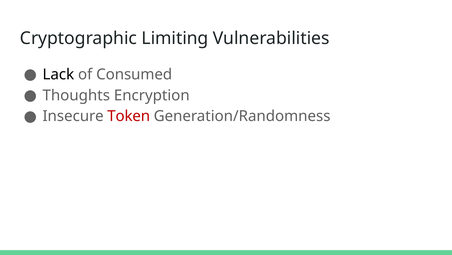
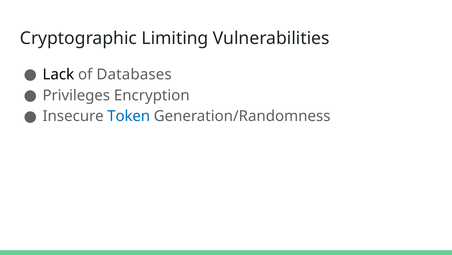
Consumed: Consumed -> Databases (134, 74)
Thoughts: Thoughts -> Privileges (76, 95)
Token colour: red -> blue (129, 116)
